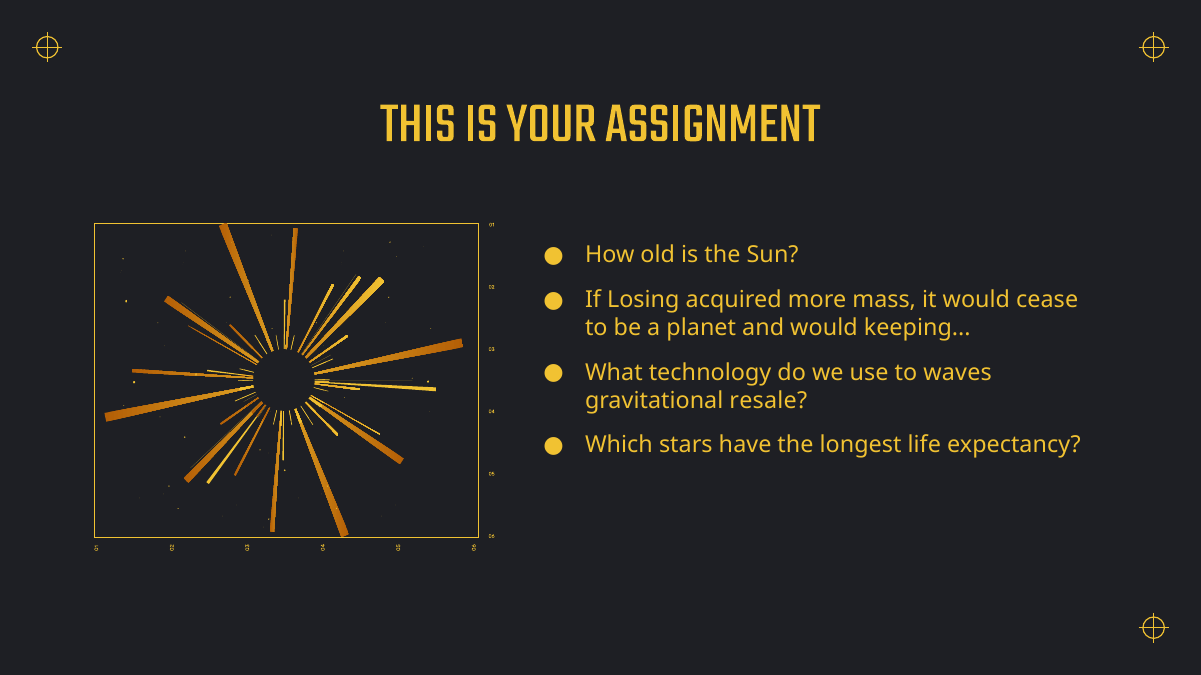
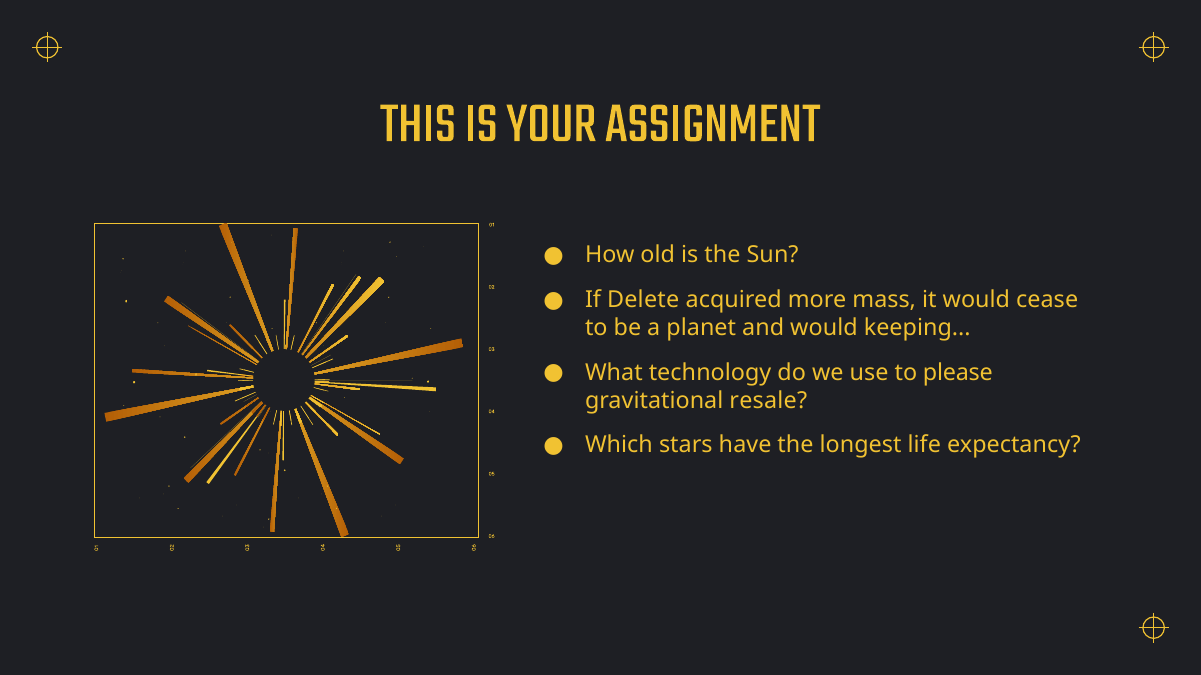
Losing: Losing -> Delete (643, 300)
waves: waves -> please (958, 373)
